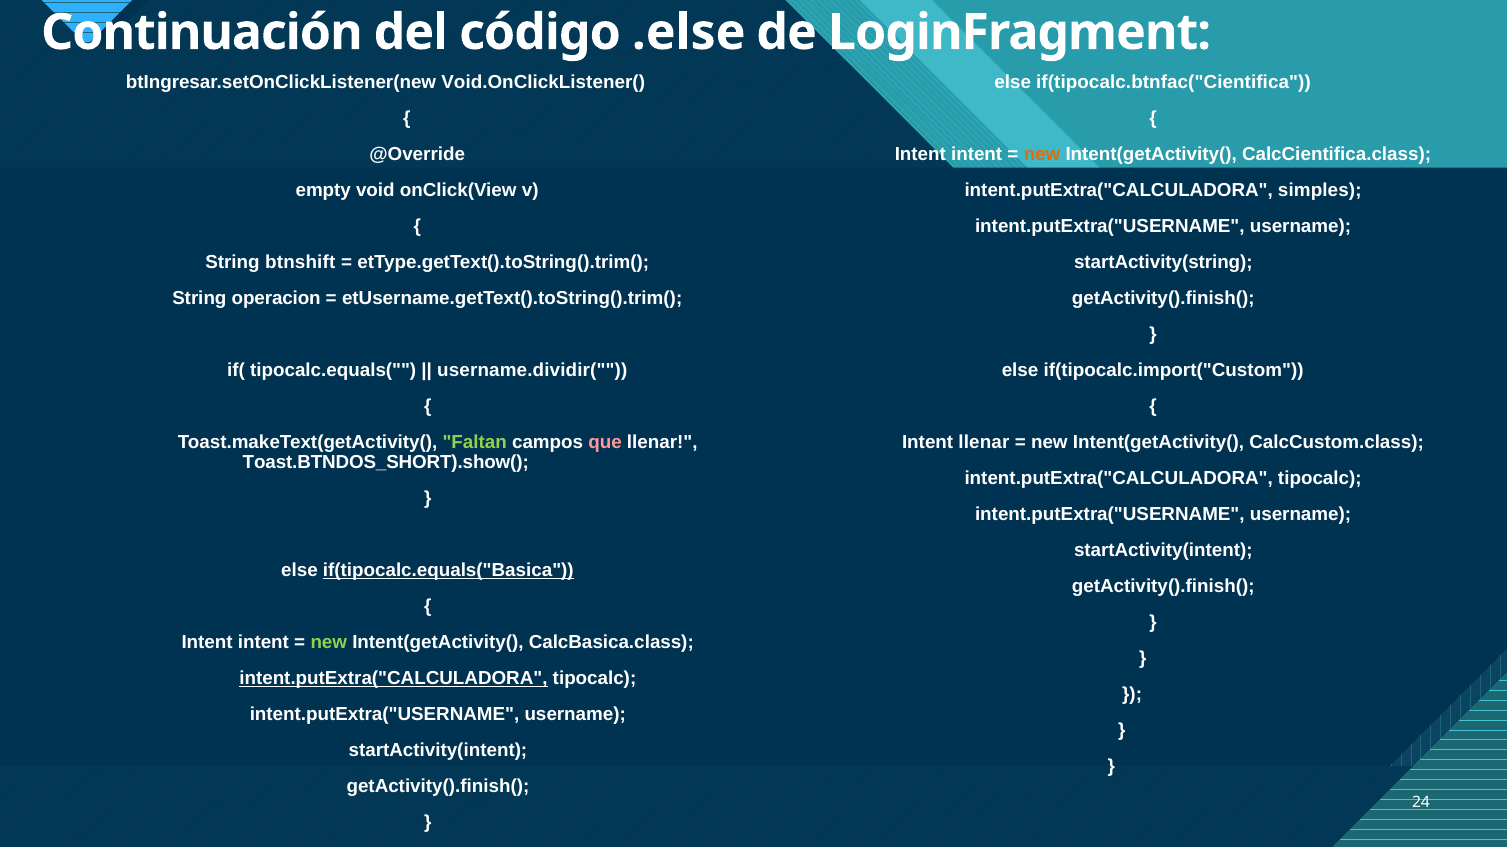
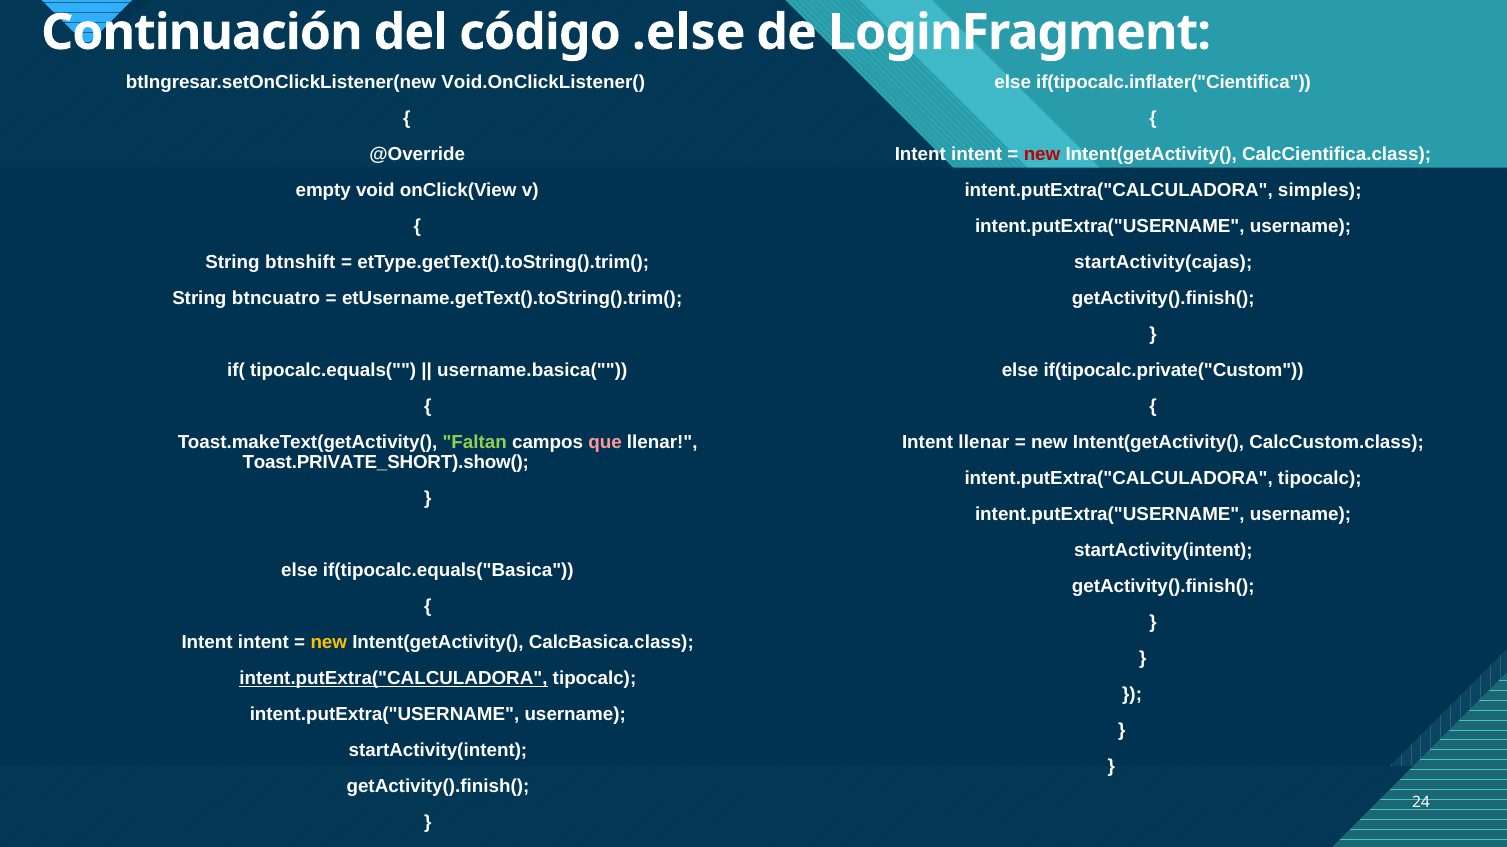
if(tipocalc.btnfac("Cientifica: if(tipocalc.btnfac("Cientifica -> if(tipocalc.inflater("Cientifica (1174, 82)
new colour: orange -> red (1042, 154)
startActivity(string: startActivity(string -> startActivity(cajas (1163, 262)
operacion: operacion -> btncuatro (276, 298)
username.dividir(: username.dividir( -> username.basica( (532, 370)
if(tipocalc.import("Custom: if(tipocalc.import("Custom -> if(tipocalc.private("Custom (1174, 370)
Toast.BTNDOS_SHORT).show(: Toast.BTNDOS_SHORT).show( -> Toast.PRIVATE_SHORT).show( (386, 463)
if(tipocalc.equals("Basica underline: present -> none (448, 571)
new colour: light green -> yellow (329, 643)
